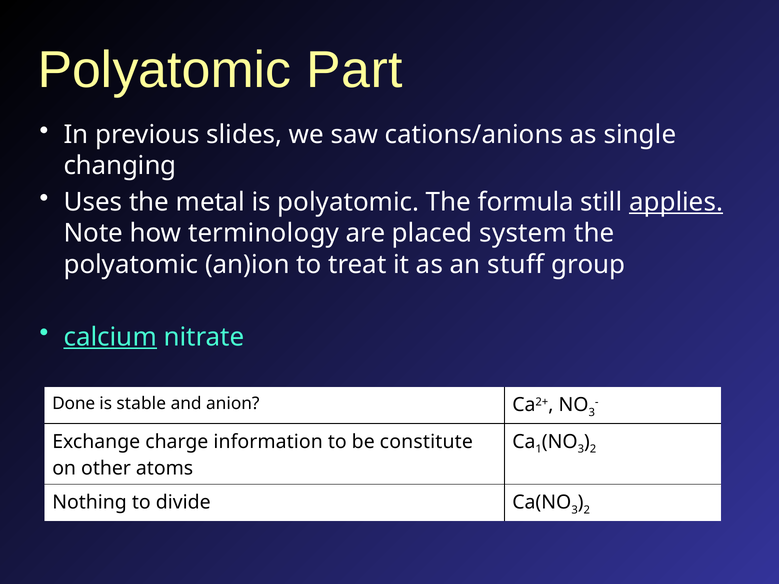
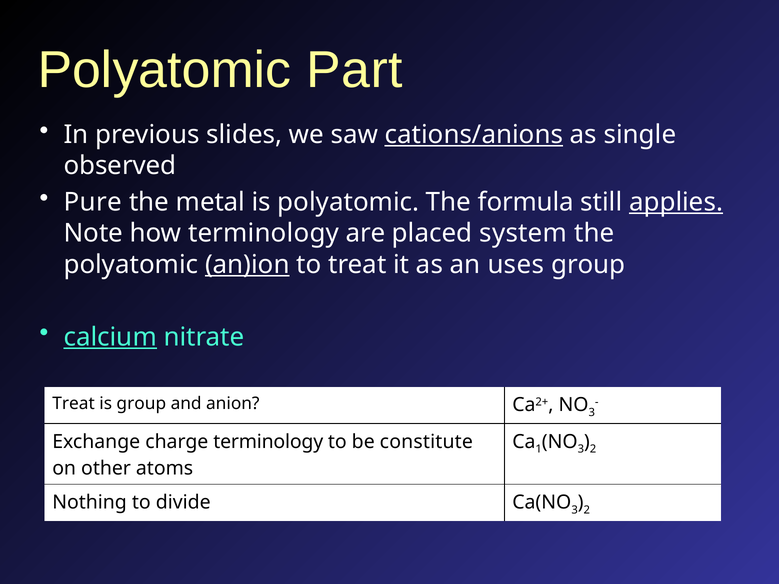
cations/anions underline: none -> present (474, 135)
changing: changing -> observed (120, 166)
Uses: Uses -> Pure (93, 202)
an)ion underline: none -> present (247, 265)
stuff: stuff -> uses (516, 265)
Done: Done -> Treat (74, 404)
is stable: stable -> group (141, 404)
charge information: information -> terminology (268, 442)
